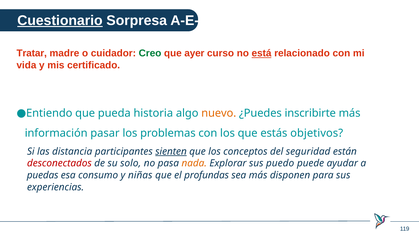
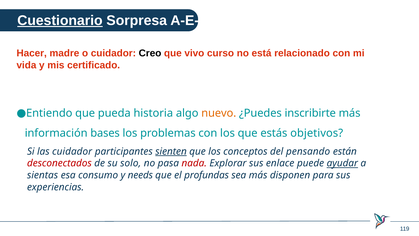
Tratar: Tratar -> Hacer (32, 53)
Creo colour: green -> black (150, 53)
ayer: ayer -> vivo (194, 53)
está underline: present -> none (262, 53)
pasar: pasar -> bases (105, 133)
las distancia: distancia -> cuidador (72, 151)
seguridad: seguridad -> pensando (308, 151)
nada colour: orange -> red (194, 163)
puedo: puedo -> enlace (280, 163)
ayudar underline: none -> present (342, 163)
puedas: puedas -> sientas (43, 175)
niñas: niñas -> needs (140, 175)
